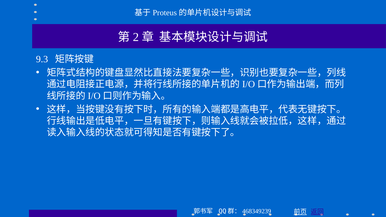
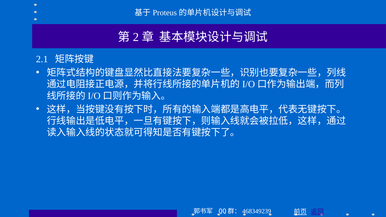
9.3: 9.3 -> 2.1 (42, 59)
